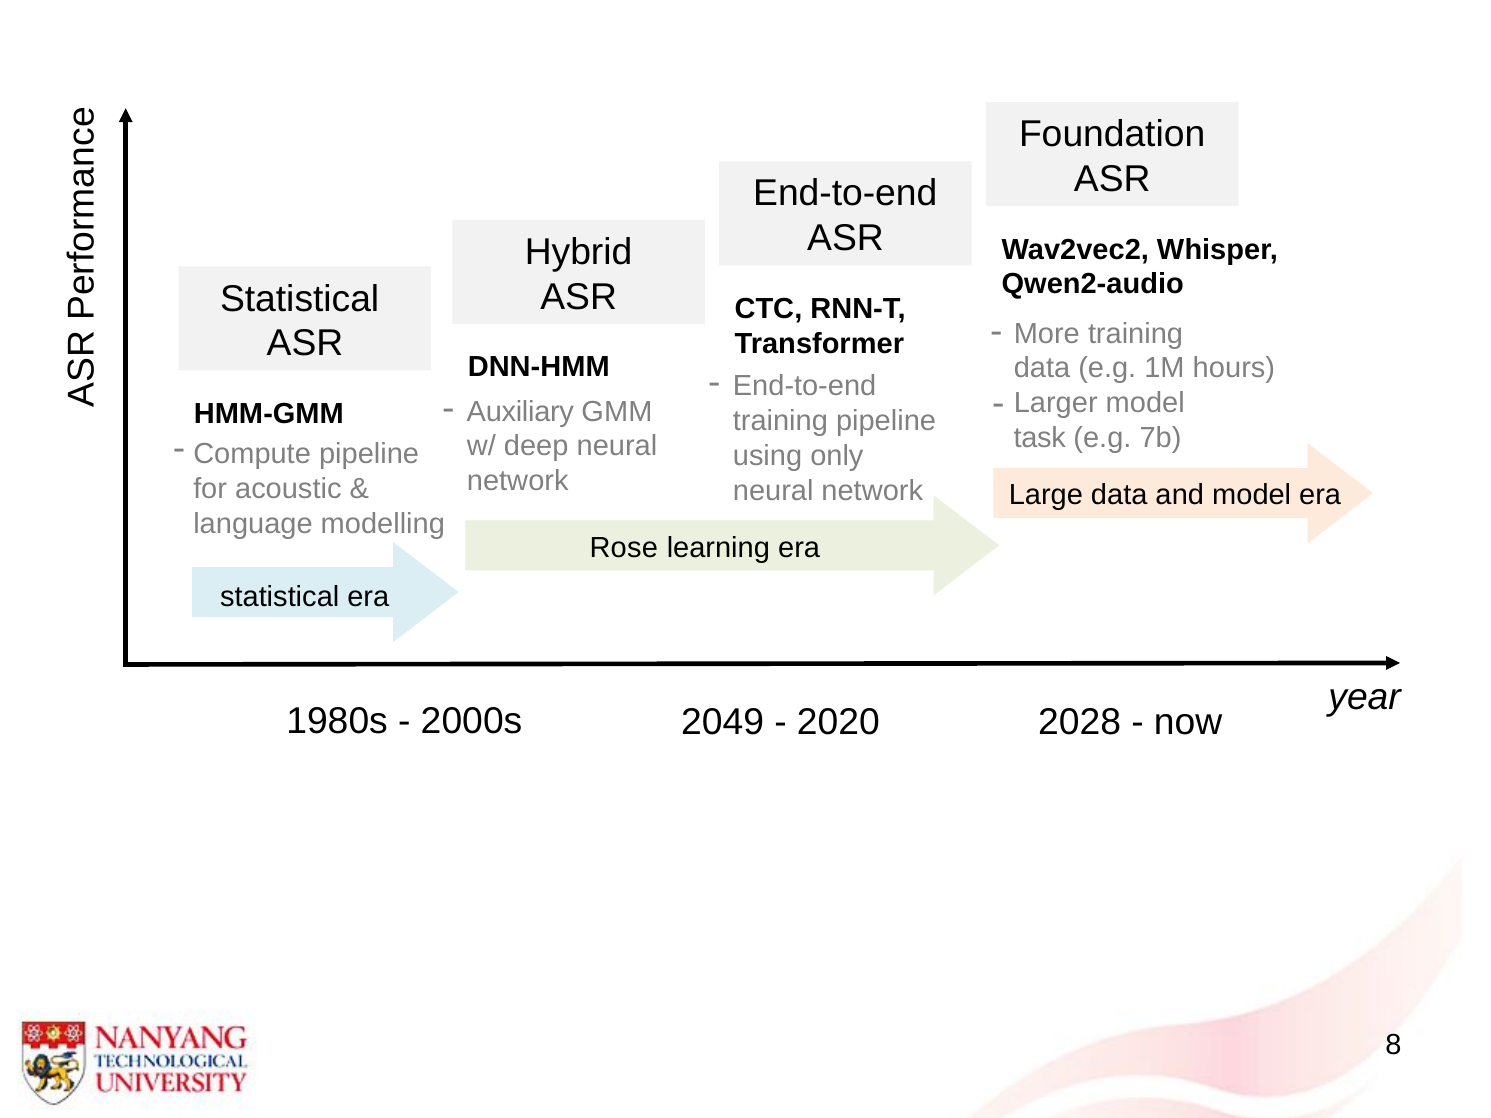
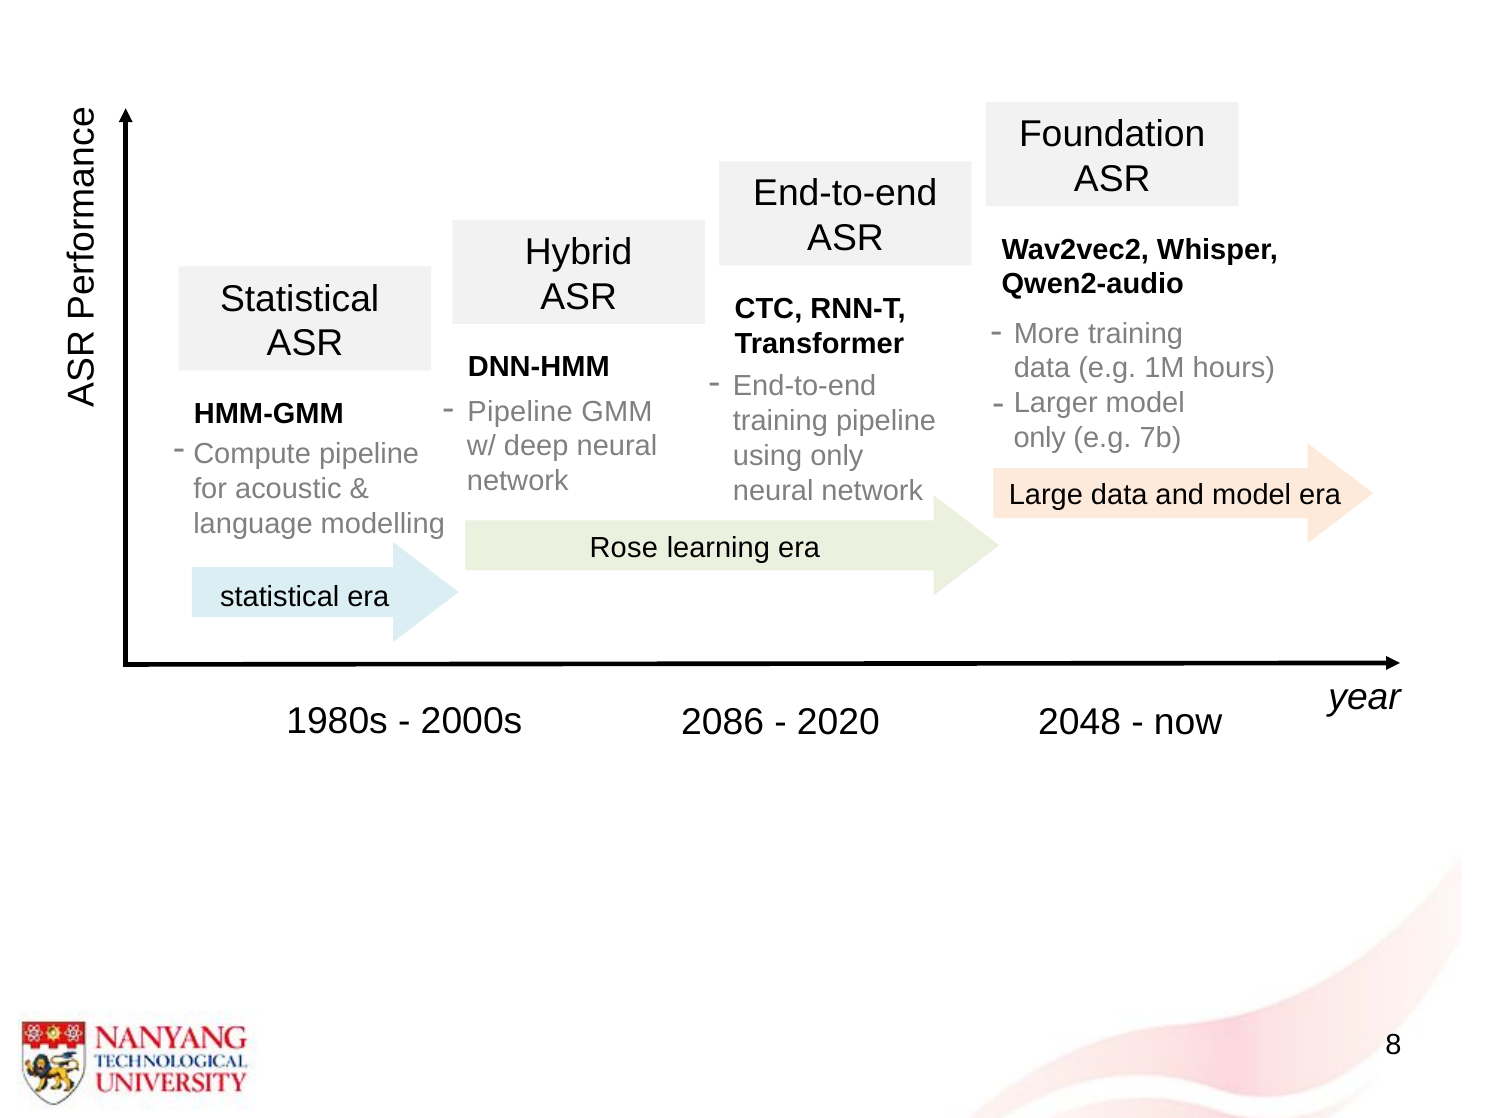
Auxiliary: Auxiliary -> Pipeline (520, 412)
task: task -> only (1040, 438)
2049: 2049 -> 2086 (723, 722)
2028: 2028 -> 2048 (1080, 722)
